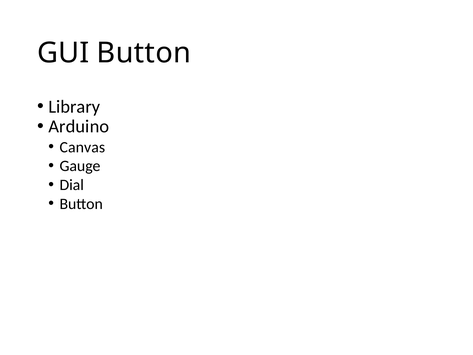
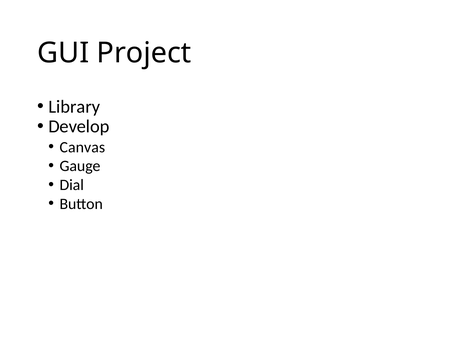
GUI Button: Button -> Project (144, 53)
Arduino: Arduino -> Develop (79, 126)
